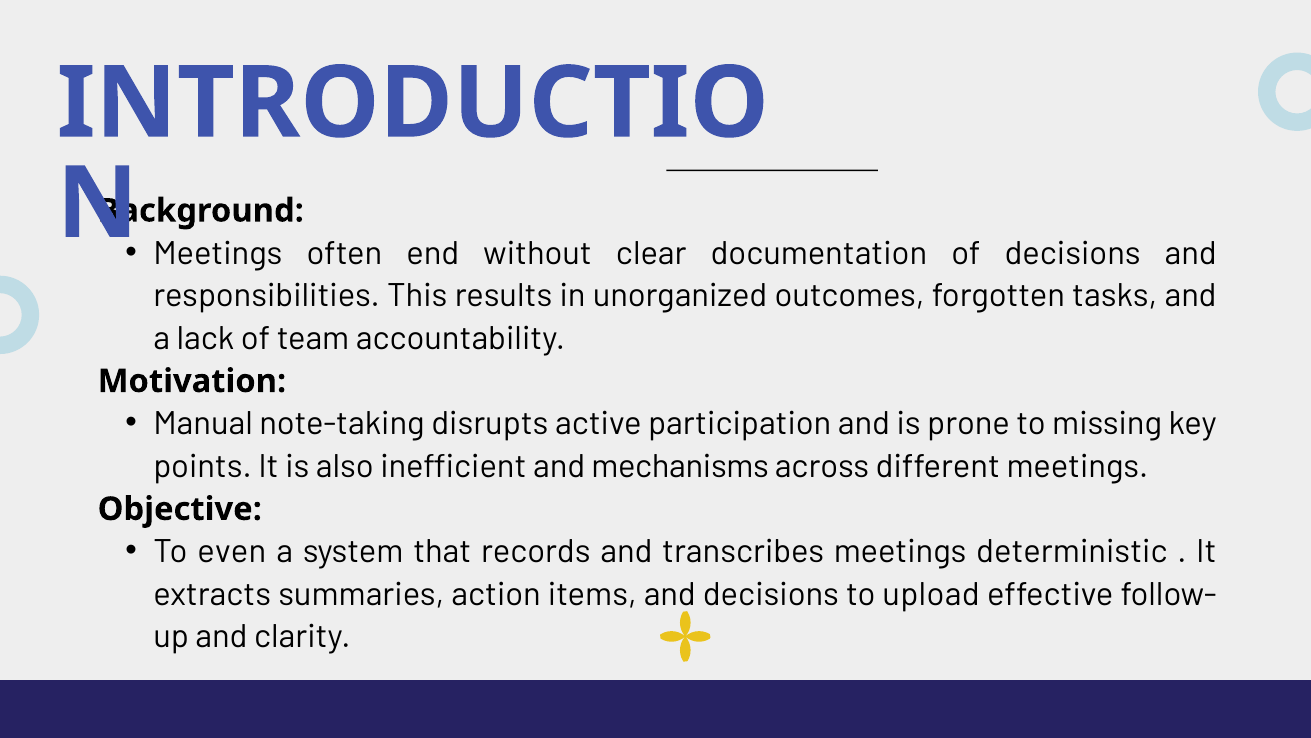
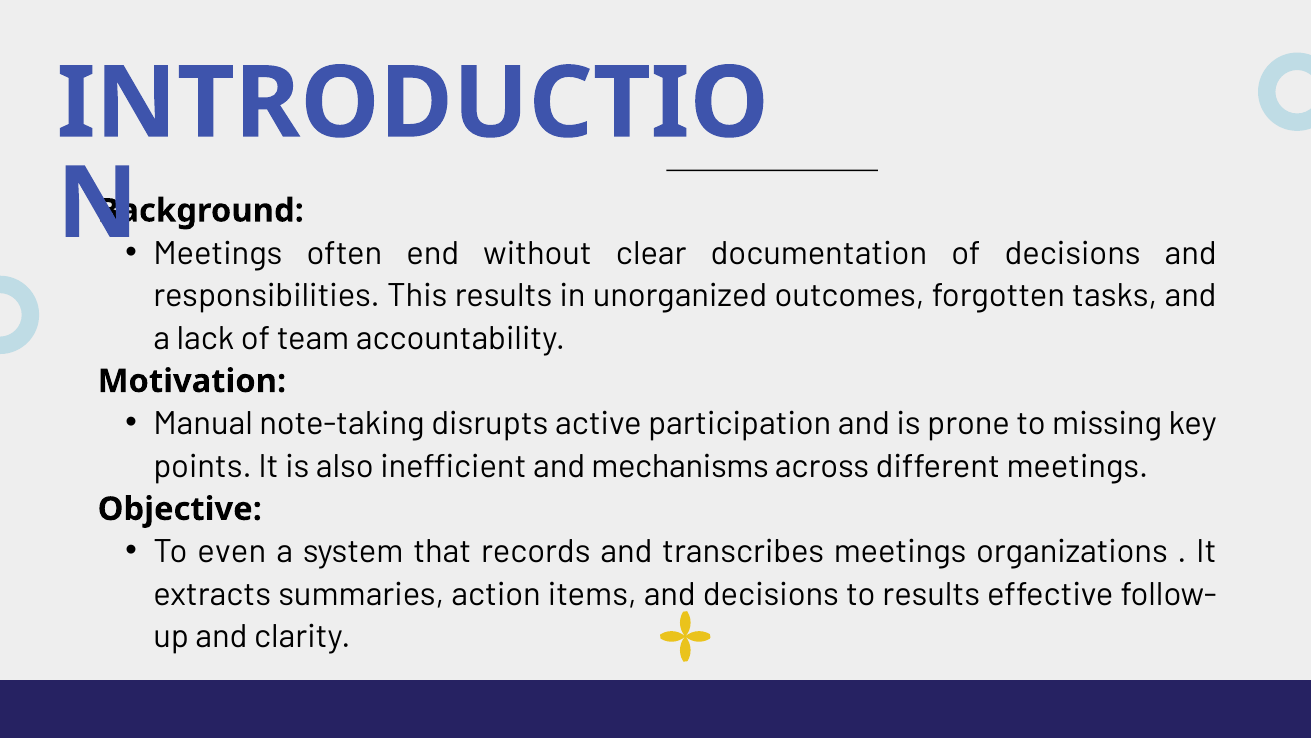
deterministic: deterministic -> organizations (1072, 551)
to upload: upload -> results (931, 594)
